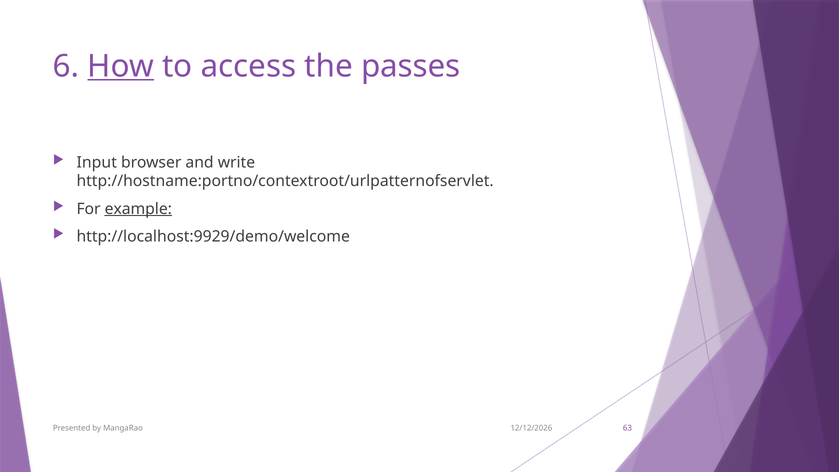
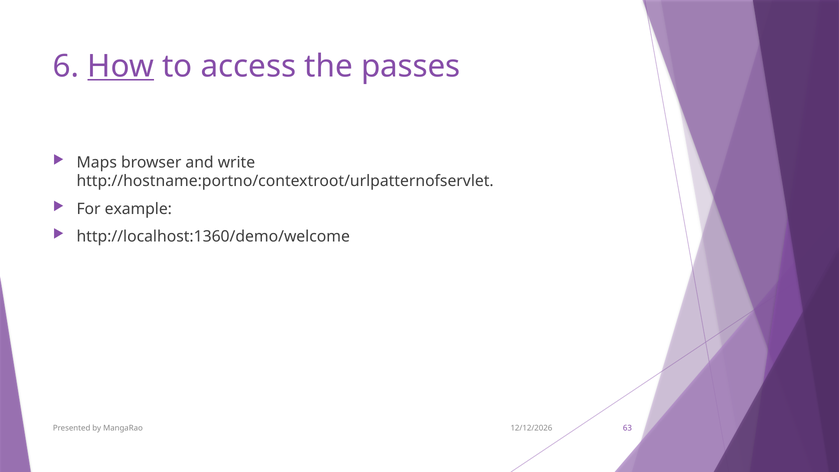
Input: Input -> Maps (97, 162)
example underline: present -> none (138, 209)
http://localhost:9929/demo/welcome: http://localhost:9929/demo/welcome -> http://localhost:1360/demo/welcome (213, 236)
